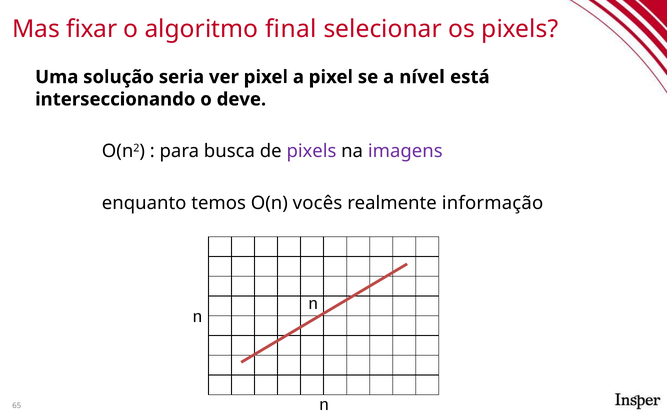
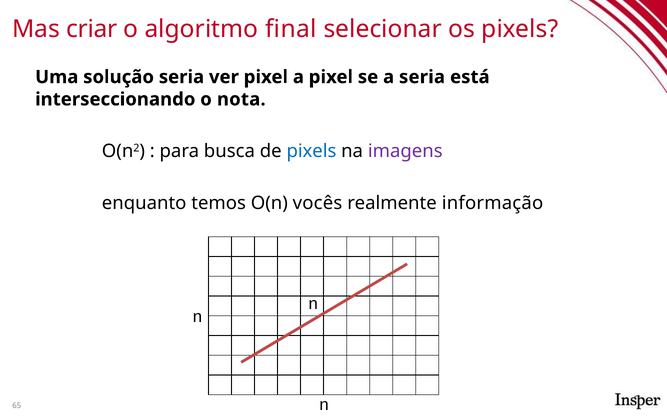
fixar: fixar -> criar (92, 29)
a nível: nível -> seria (422, 77)
deve: deve -> nota (241, 99)
pixels colour: purple -> blue (311, 151)
